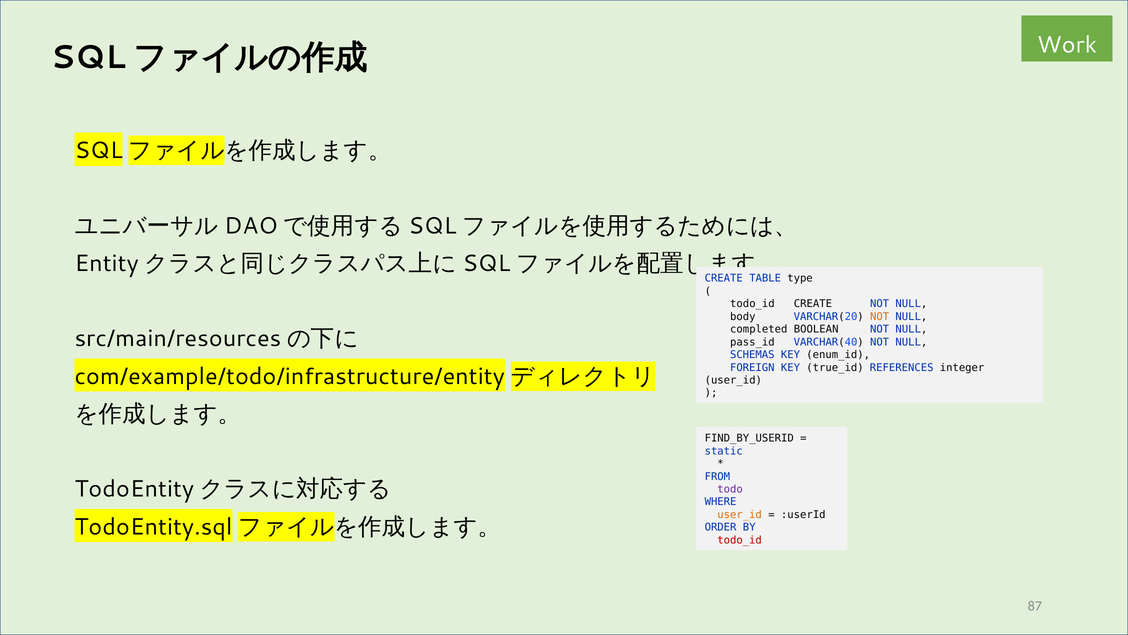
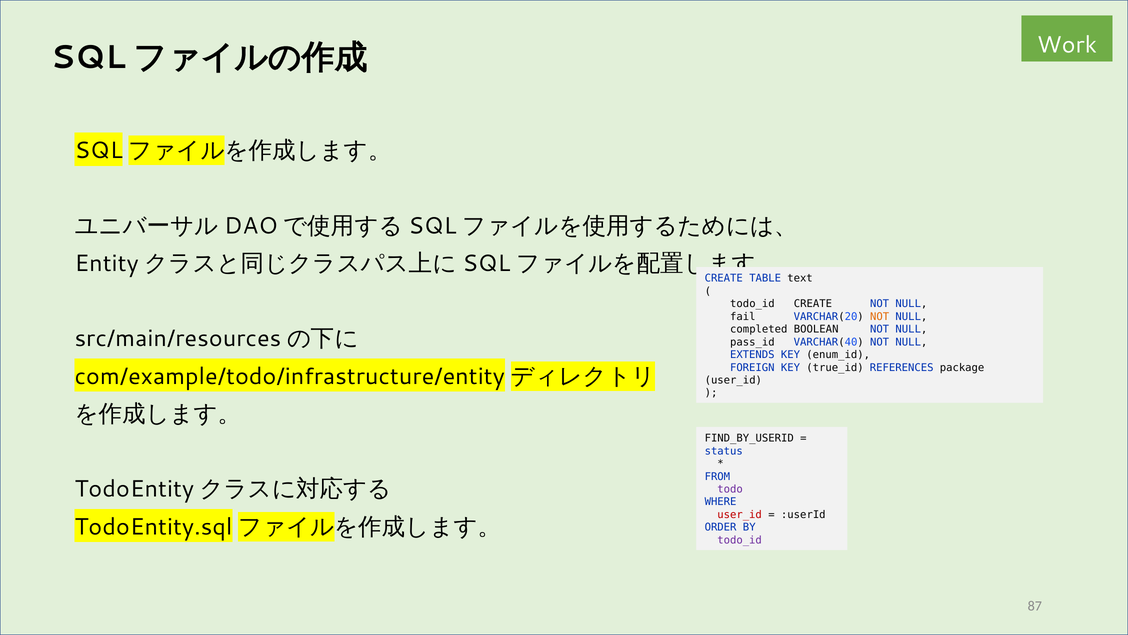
type: type -> text (800, 278)
body: body -> fail (743, 316)
SCHEMAS: SCHEMAS -> EXTENDS (752, 355)
integer: integer -> package (962, 367)
static: static -> status (724, 451)
user_id colour: orange -> red (740, 514)
todo_id colour: red -> purple (740, 540)
